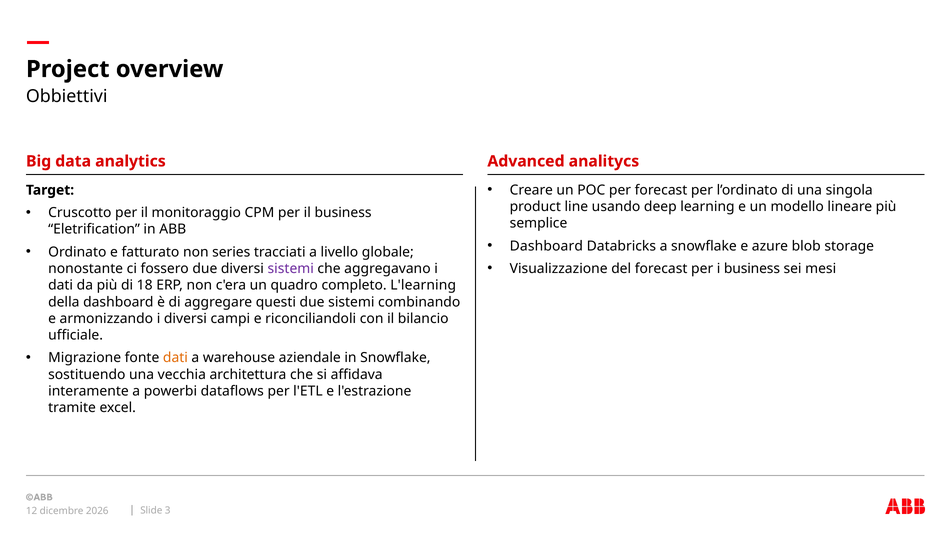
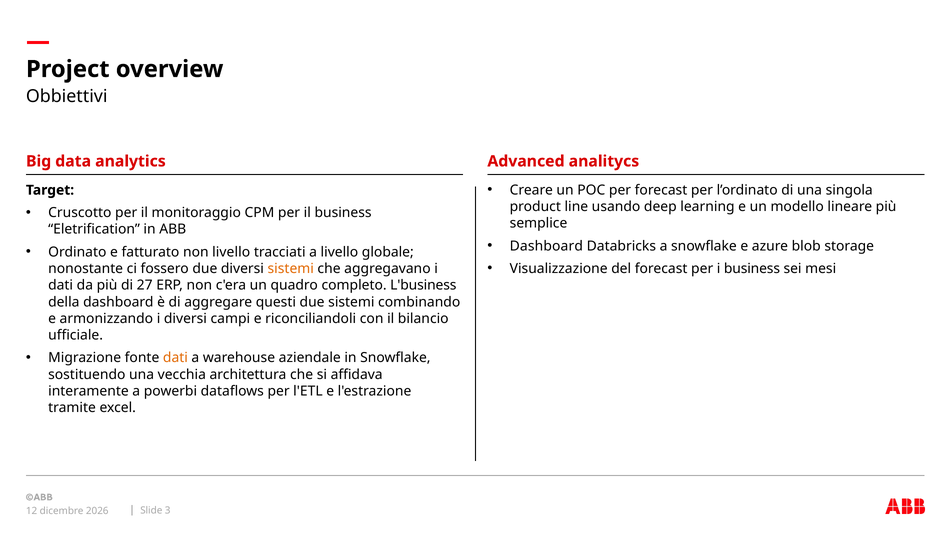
non series: series -> livello (231, 252)
sistemi colour: purple -> orange (291, 269)
18: 18 -> 27 (145, 285)
L'learning: L'learning -> L'business (423, 285)
